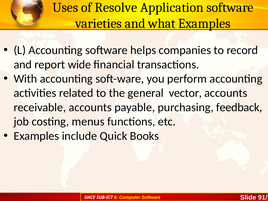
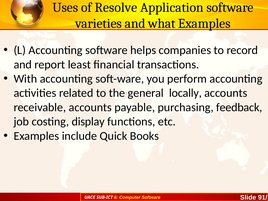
wide: wide -> least (79, 64)
vector: vector -> locally (185, 93)
menus: menus -> display (88, 122)
